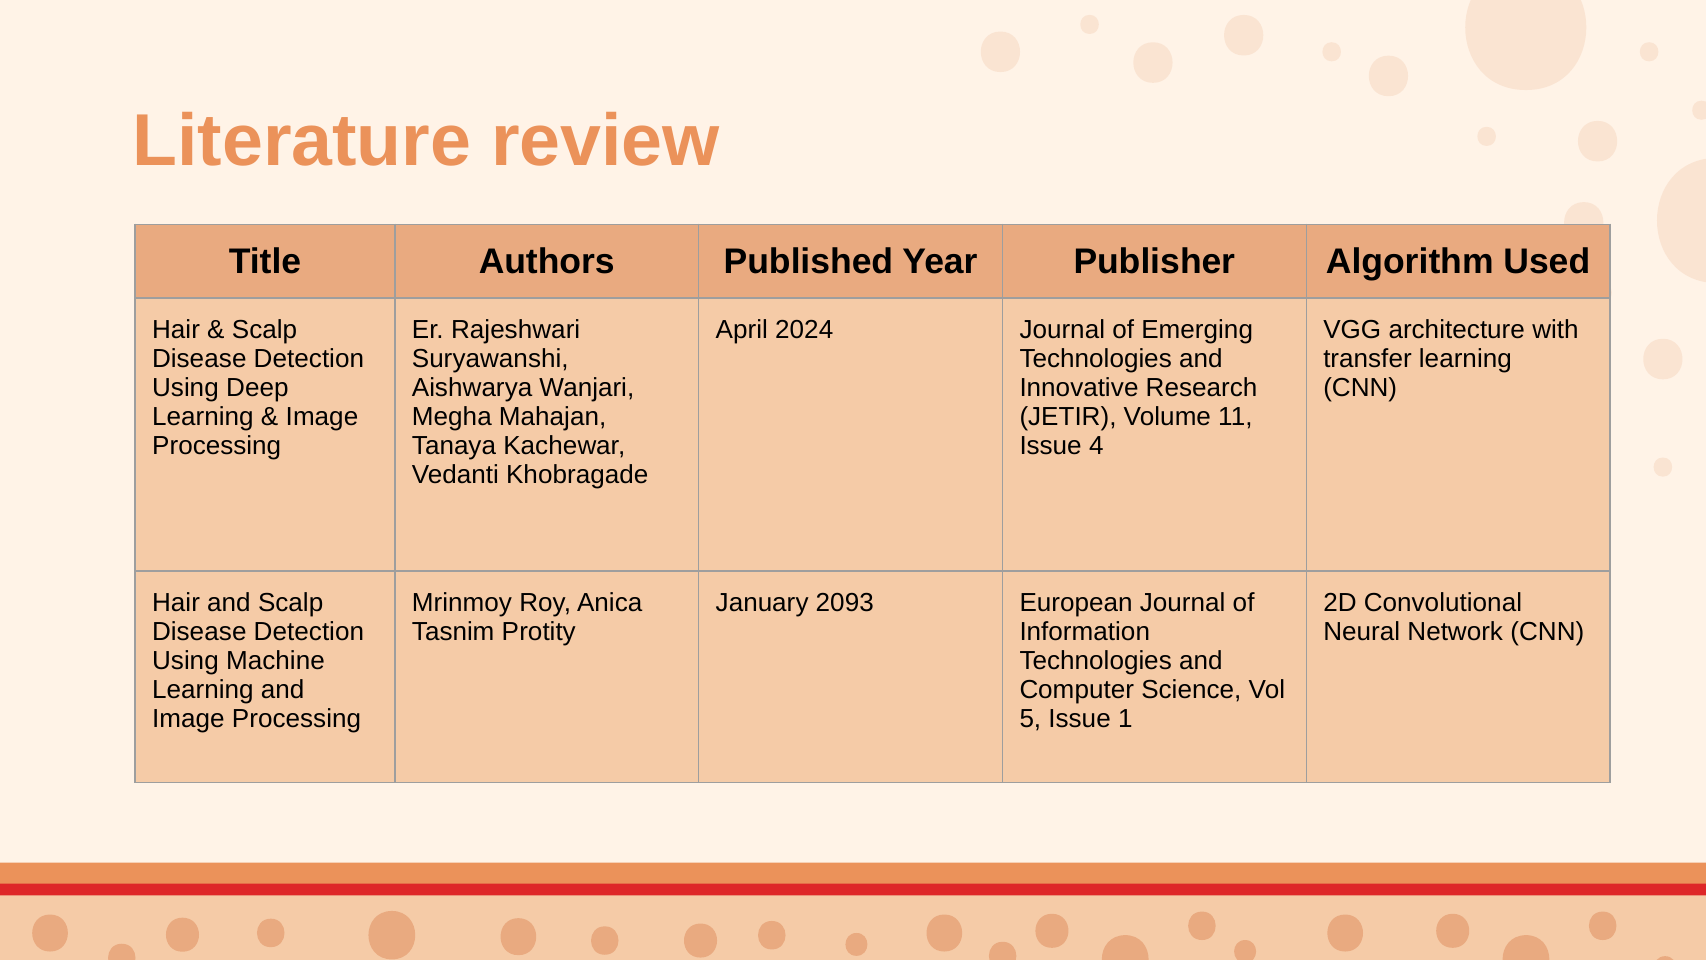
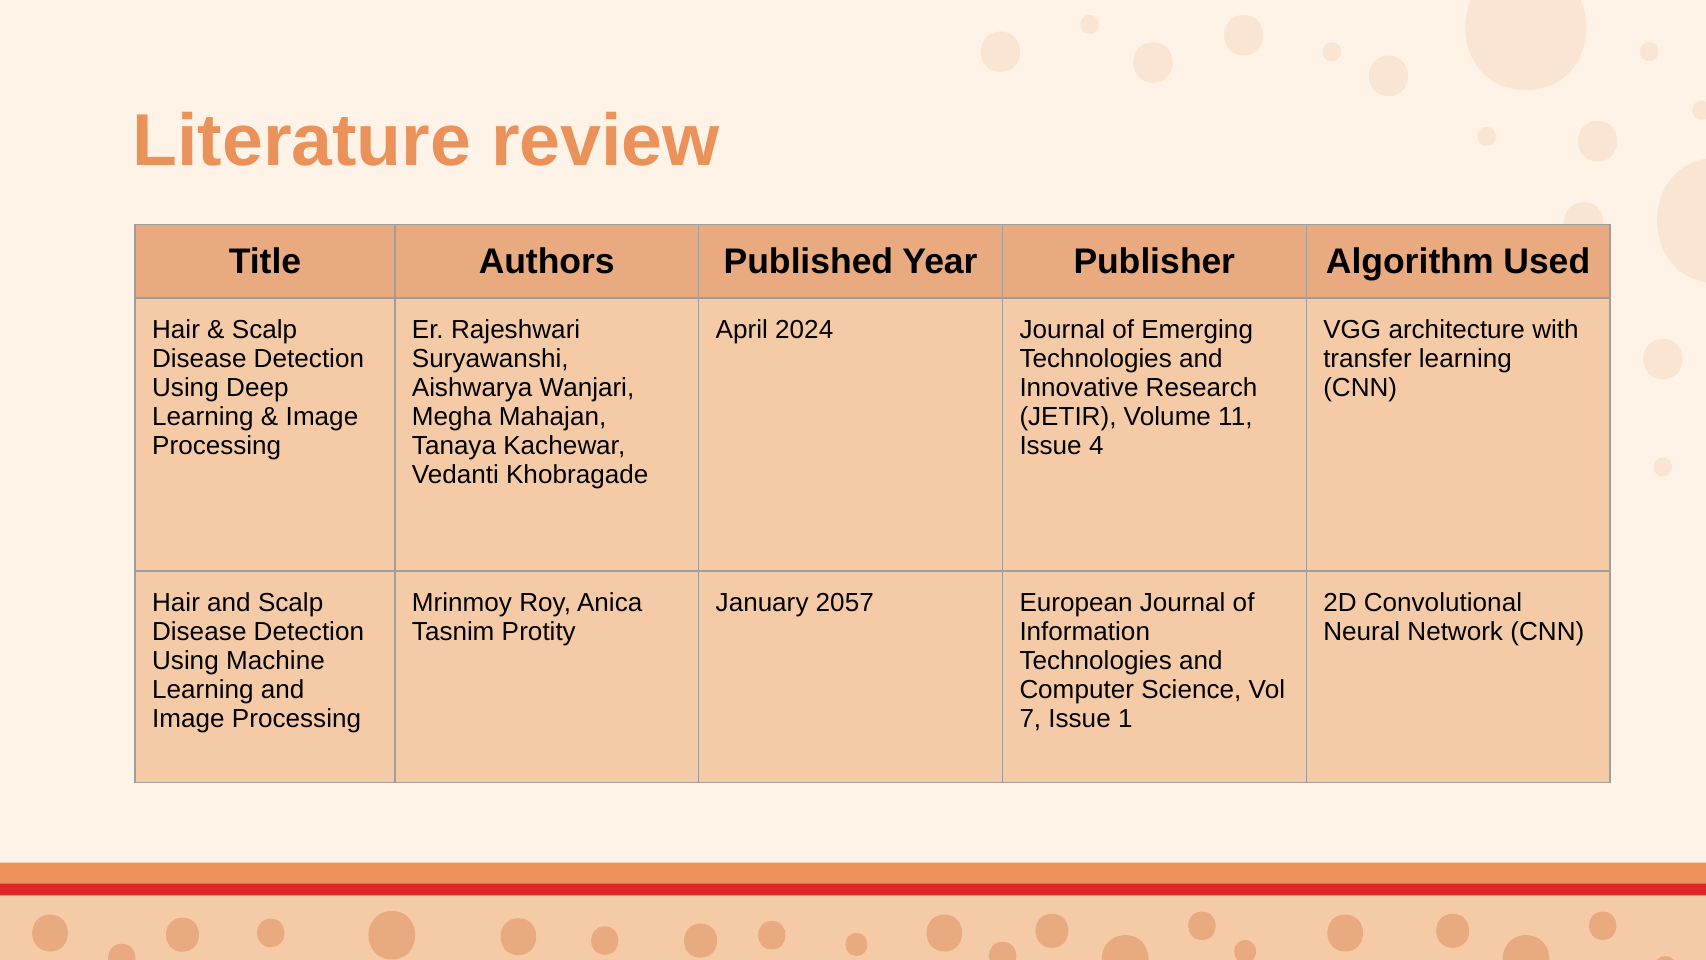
2093: 2093 -> 2057 (845, 603)
5: 5 -> 7 (1030, 719)
